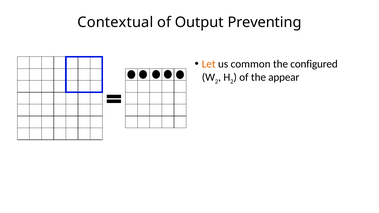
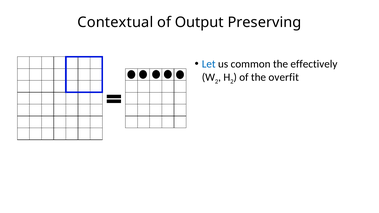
Preventing: Preventing -> Preserving (264, 22)
Let colour: orange -> blue (209, 64)
configured: configured -> effectively (314, 64)
appear: appear -> overfit (284, 77)
